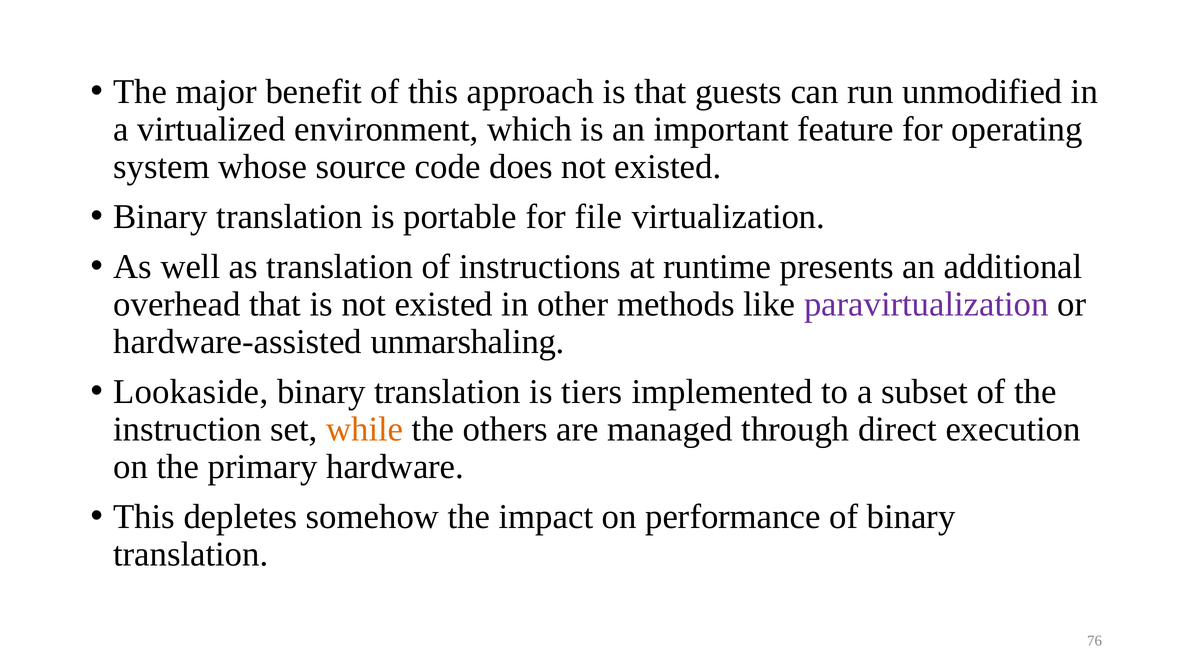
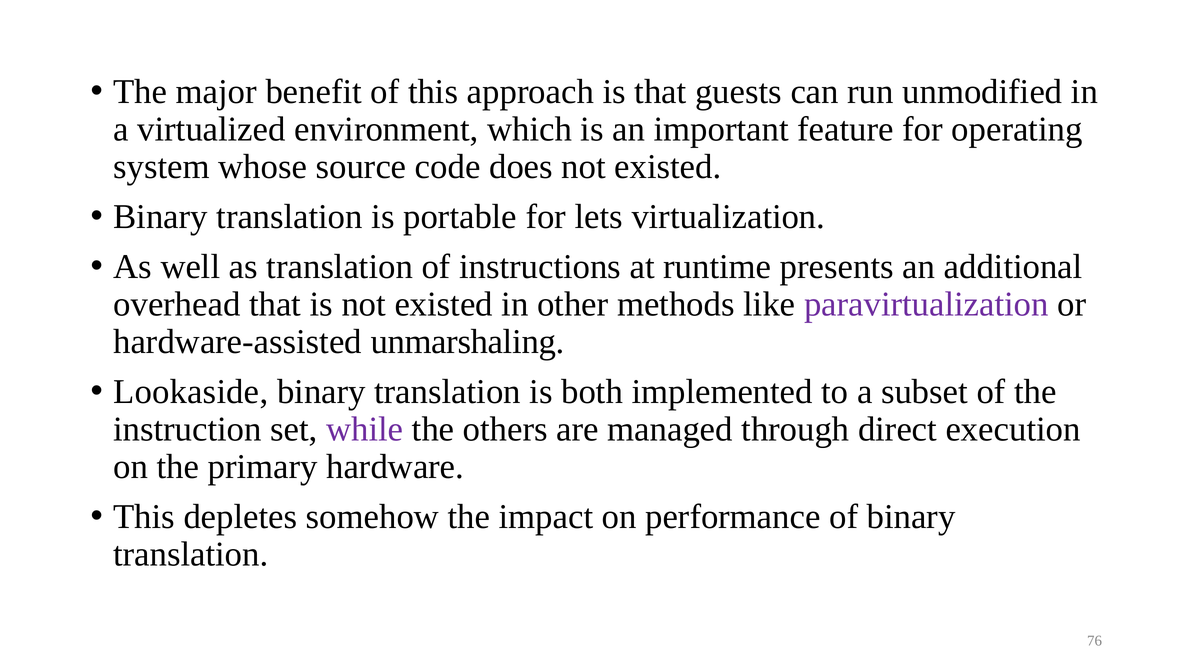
file: file -> lets (599, 217)
tiers: tiers -> both (592, 392)
while colour: orange -> purple (365, 429)
